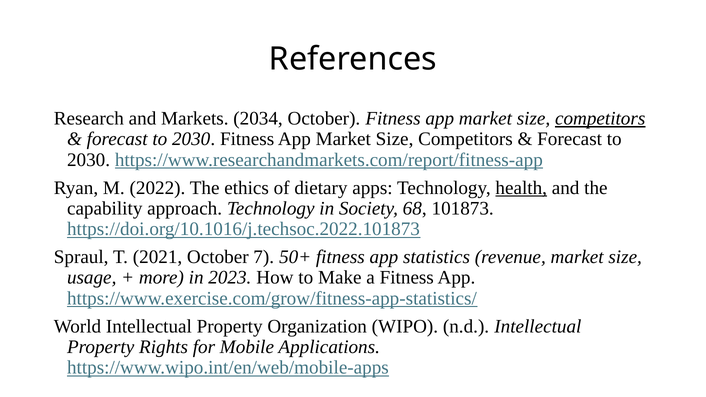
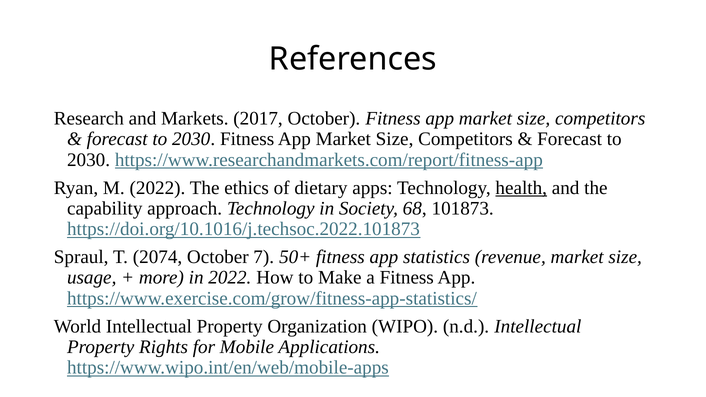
2034: 2034 -> 2017 (258, 119)
competitors underline: present -> none (600, 119)
2021: 2021 -> 2074 (158, 257)
in 2023: 2023 -> 2022 (230, 278)
